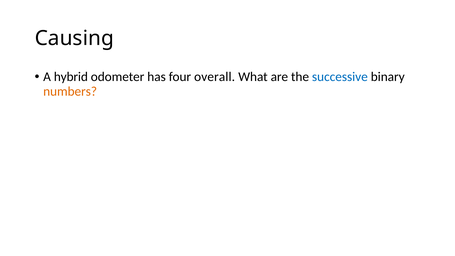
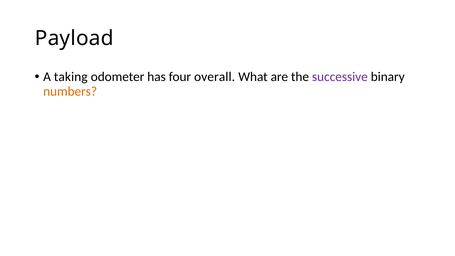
Causing: Causing -> Payload (74, 38)
hybrid: hybrid -> taking (71, 77)
successive colour: blue -> purple (340, 77)
